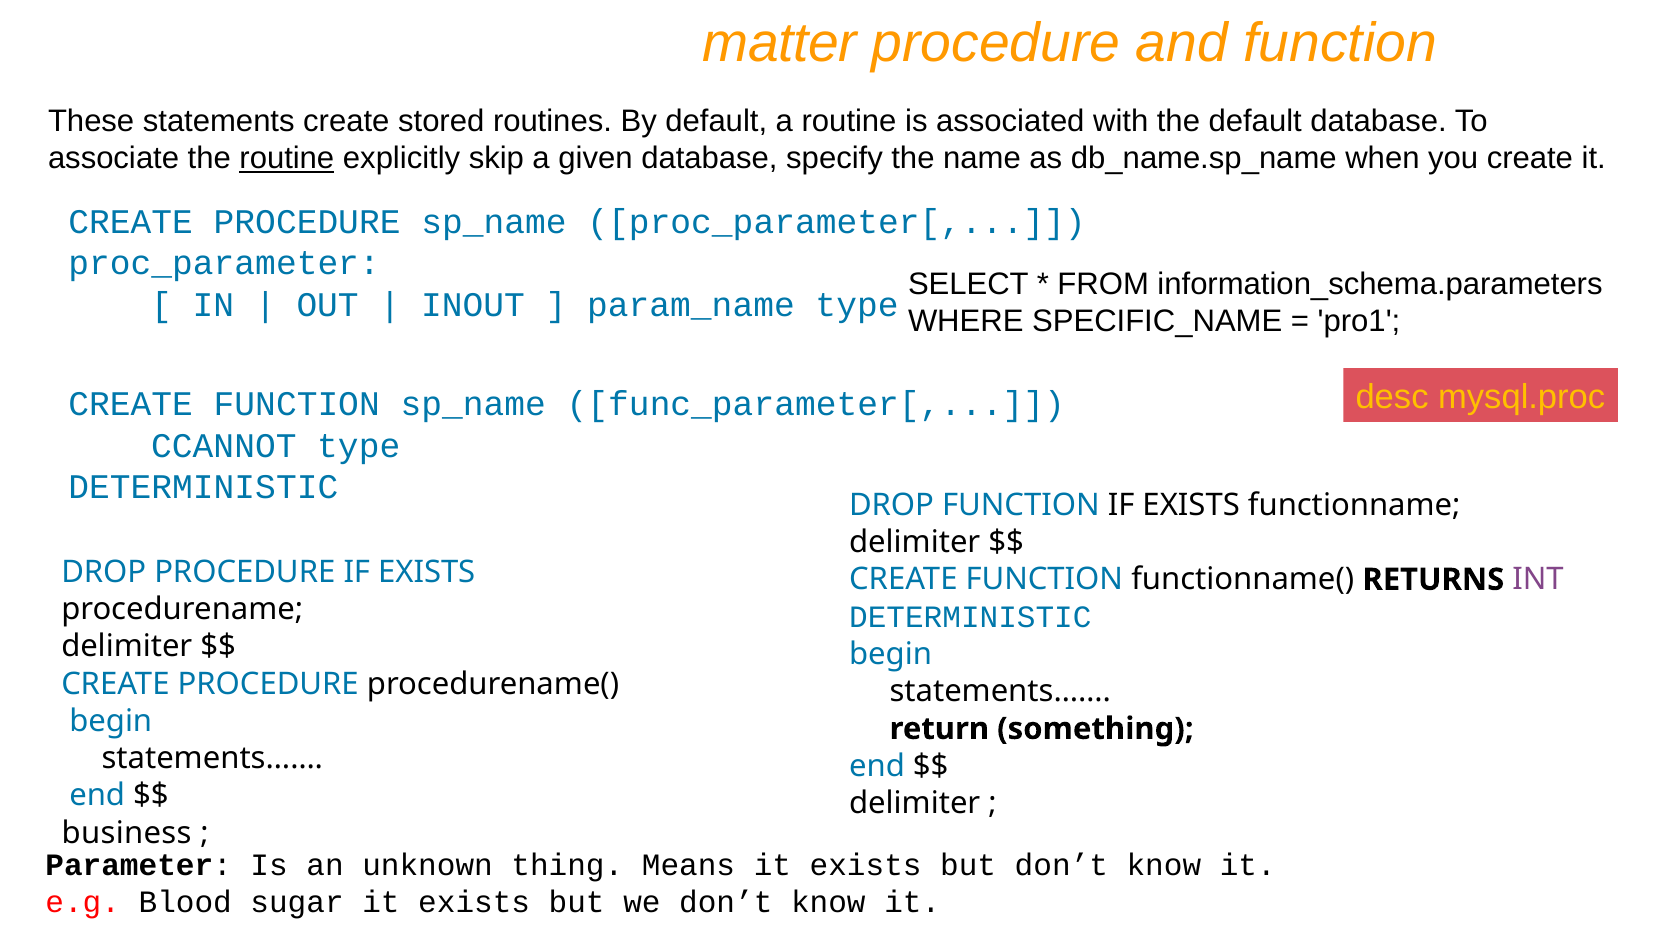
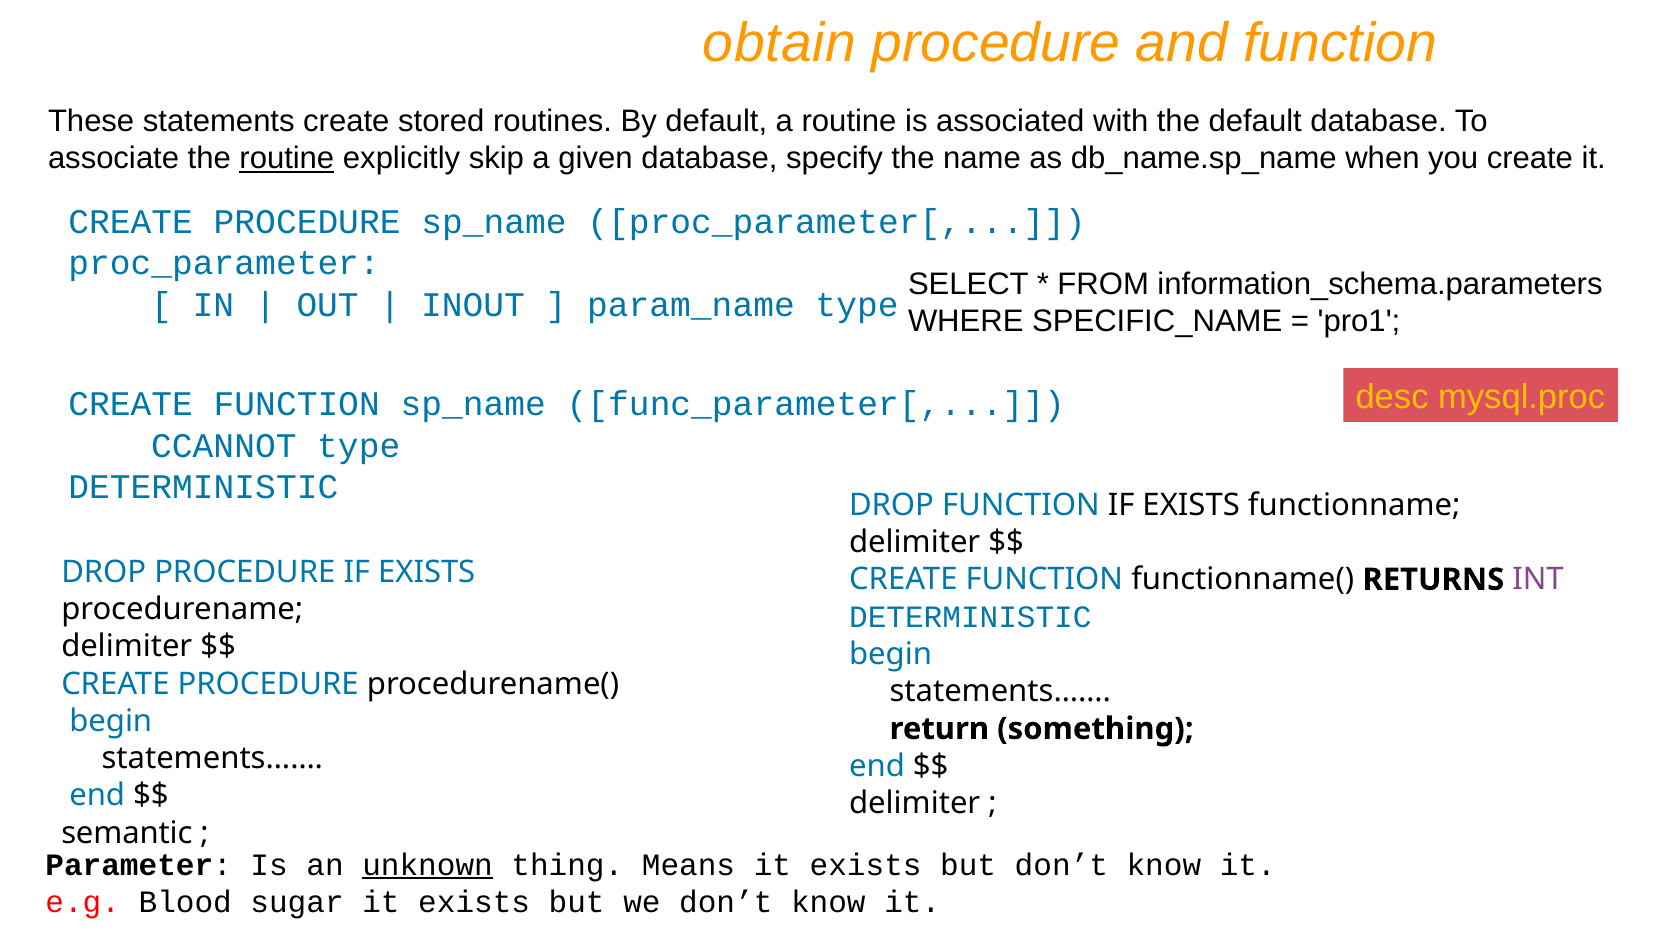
matter: matter -> obtain (779, 43)
business: business -> semantic (127, 833)
unknown underline: none -> present (428, 865)
